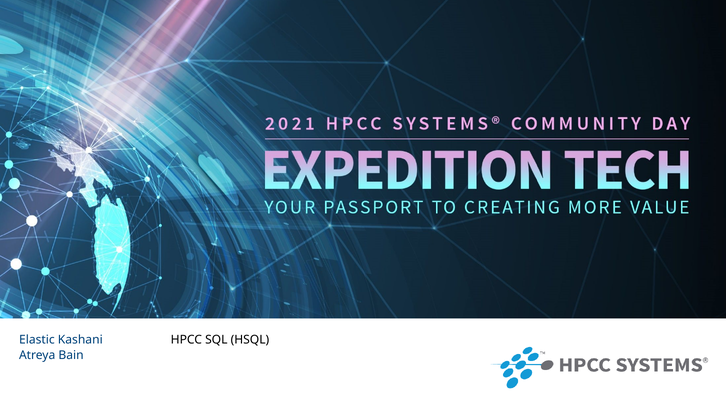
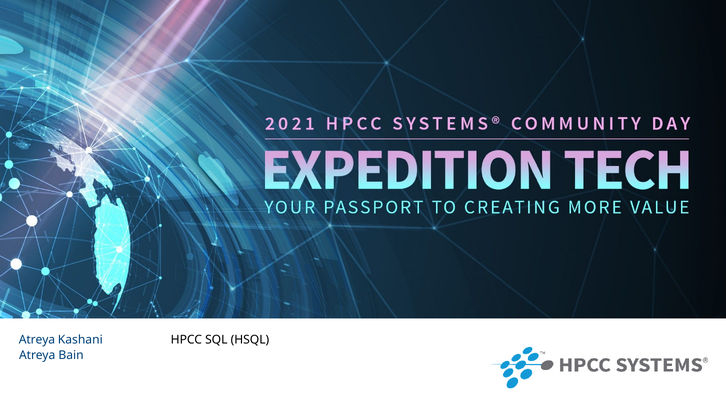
Elastic: Elastic -> Atreya (37, 340)
